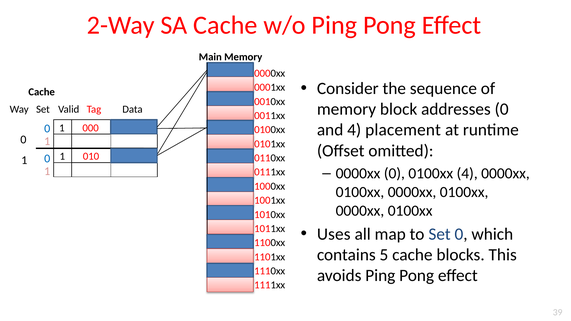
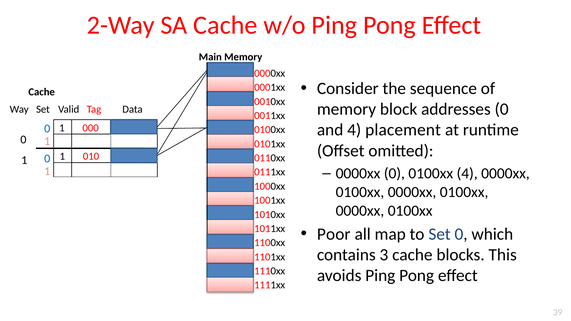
Uses: Uses -> Poor (334, 234)
5: 5 -> 3 (384, 255)
